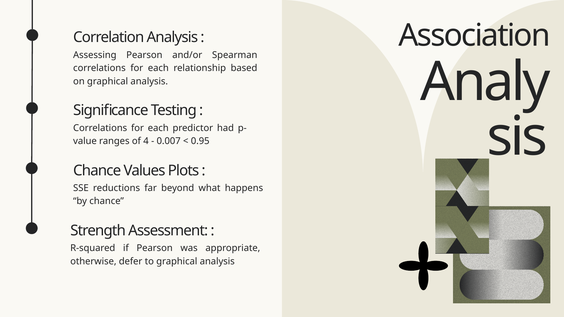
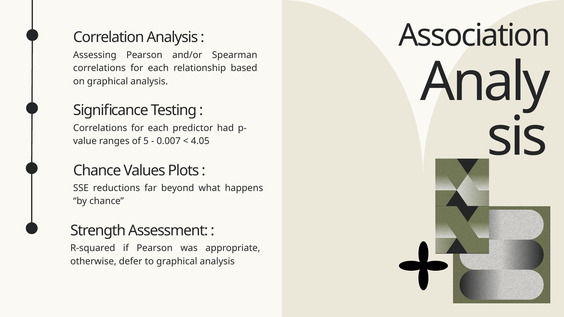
4: 4 -> 5 (146, 141)
0.95: 0.95 -> 4.05 (200, 141)
